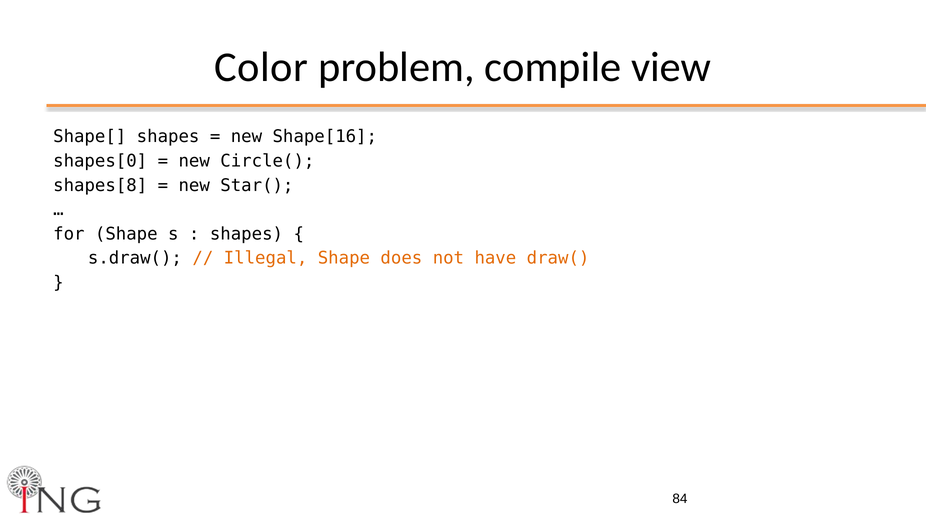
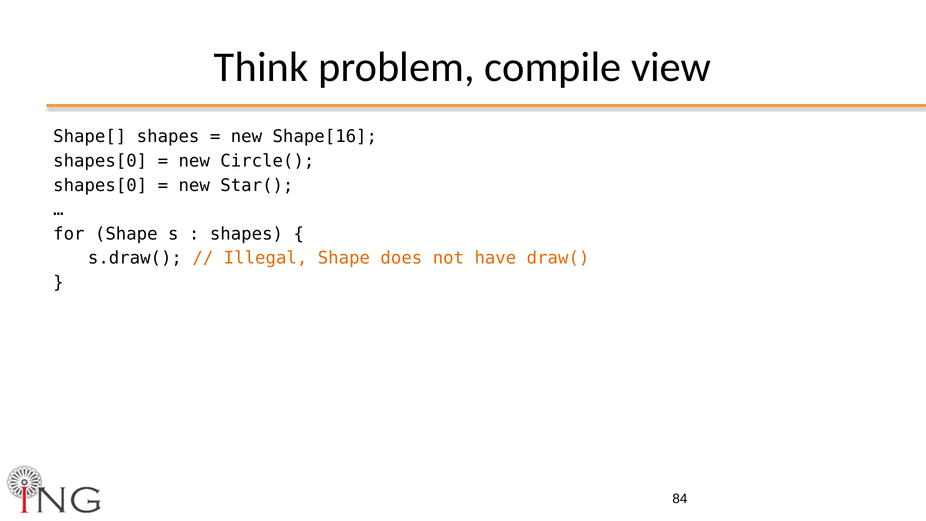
Color: Color -> Think (261, 67)
shapes[8: shapes[8 -> shapes[0 (100, 185)
